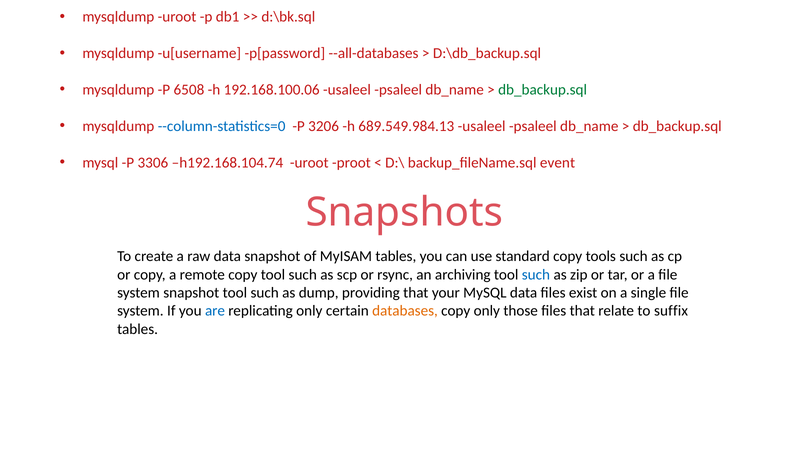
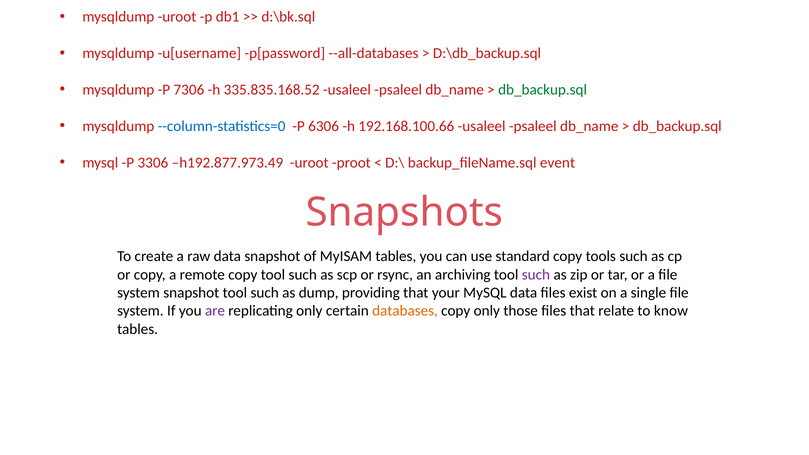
6508: 6508 -> 7306 (189, 90)
192.168.100.06: 192.168.100.06 -> 335.835.168.52 (272, 90)
3206: 3206 -> 6306 (324, 126)
689.549.984.13: 689.549.984.13 -> 192.168.100.66 (406, 126)
h192.168.104.74: h192.168.104.74 -> h192.877.973.49 (227, 163)
such colour: blue -> purple (536, 275)
are colour: blue -> purple (215, 311)
suffix: suffix -> know (671, 311)
